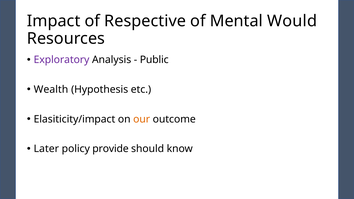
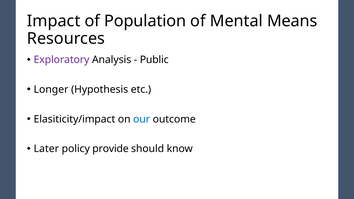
Respective: Respective -> Population (145, 21)
Would: Would -> Means (292, 21)
Wealth: Wealth -> Longer (51, 90)
our colour: orange -> blue (142, 119)
